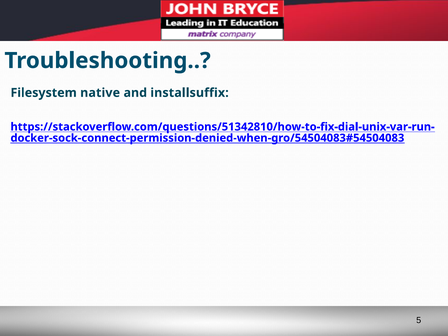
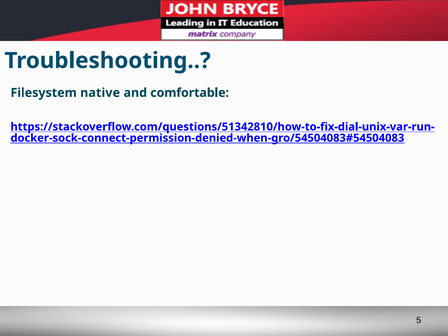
installsuffix: installsuffix -> comfortable (190, 93)
